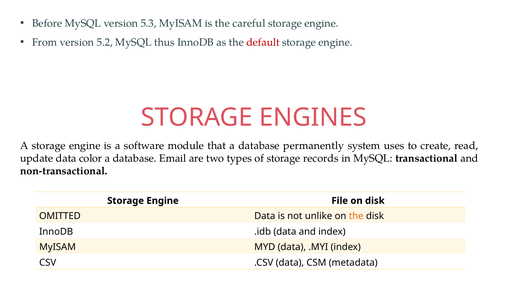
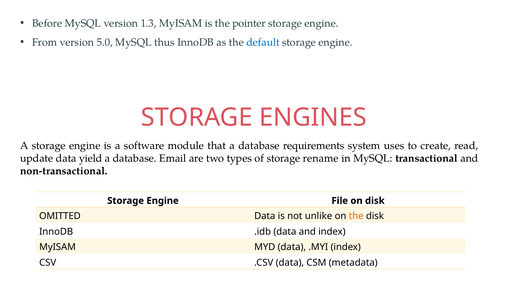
5.3: 5.3 -> 1.3 (149, 23)
careful: careful -> pointer (249, 23)
5.2: 5.2 -> 5.0 (105, 42)
default colour: red -> blue (263, 42)
permanently: permanently -> requirements (314, 145)
color: color -> yield (91, 158)
records: records -> rename (321, 158)
